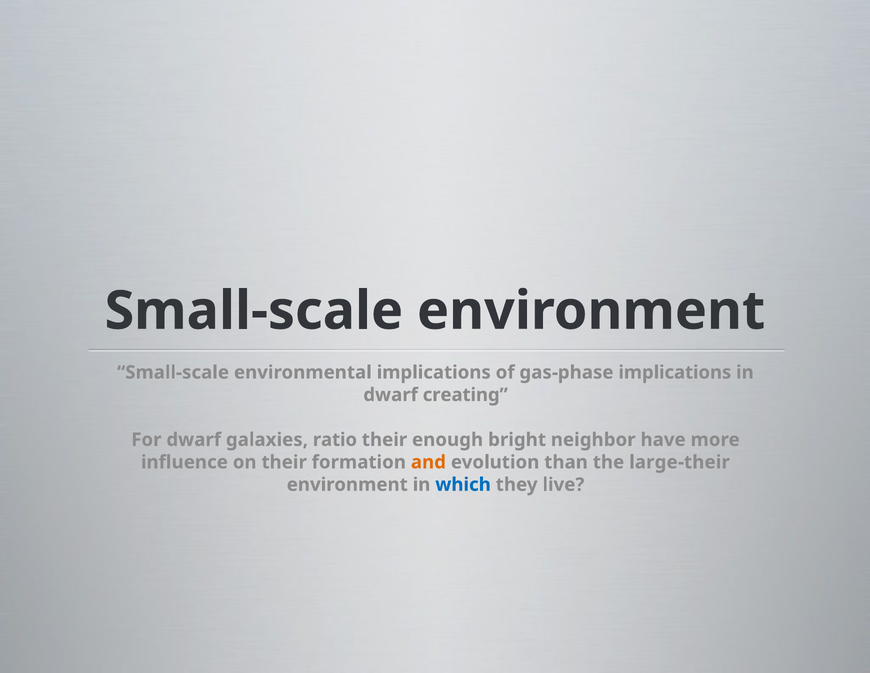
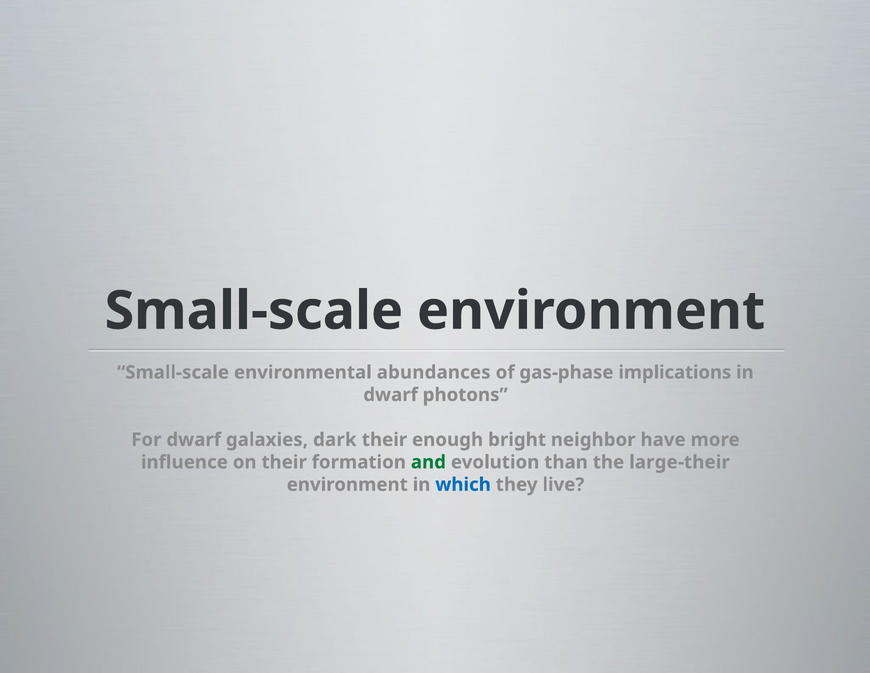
environmental implications: implications -> abundances (434, 372)
creating: creating -> photons (465, 394)
ratio: ratio -> dark (335, 439)
and colour: orange -> green (428, 462)
